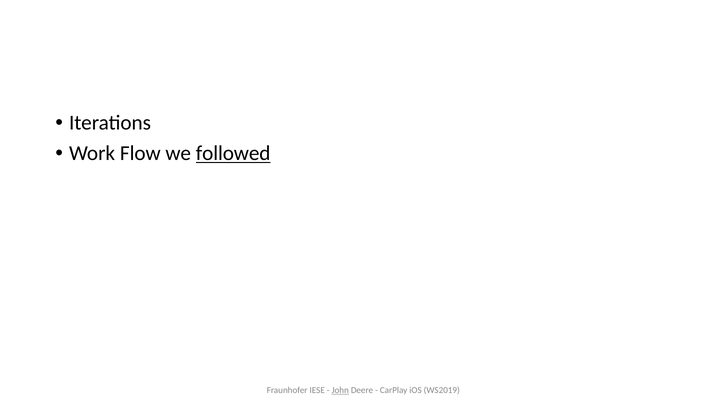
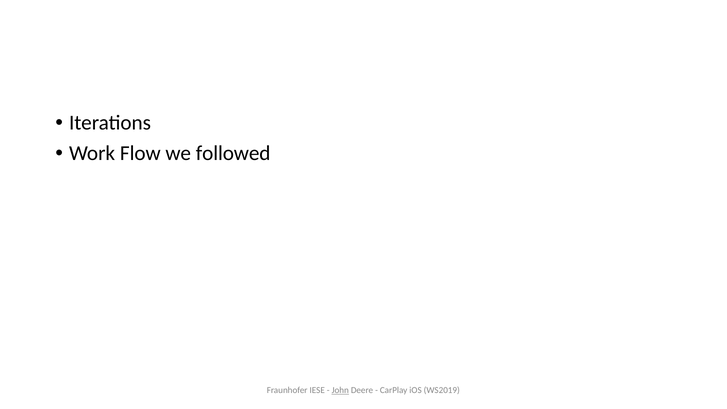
followed underline: present -> none (233, 153)
